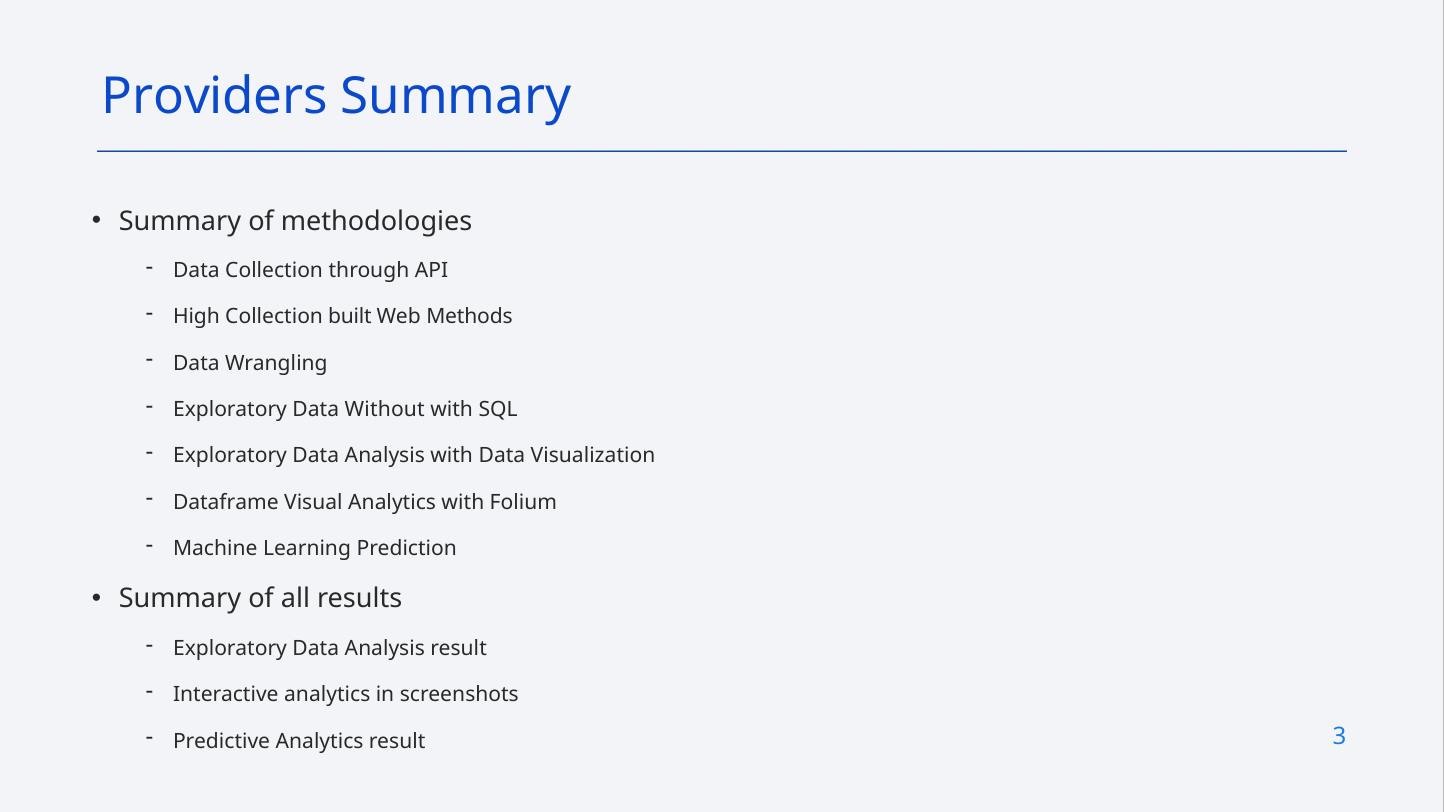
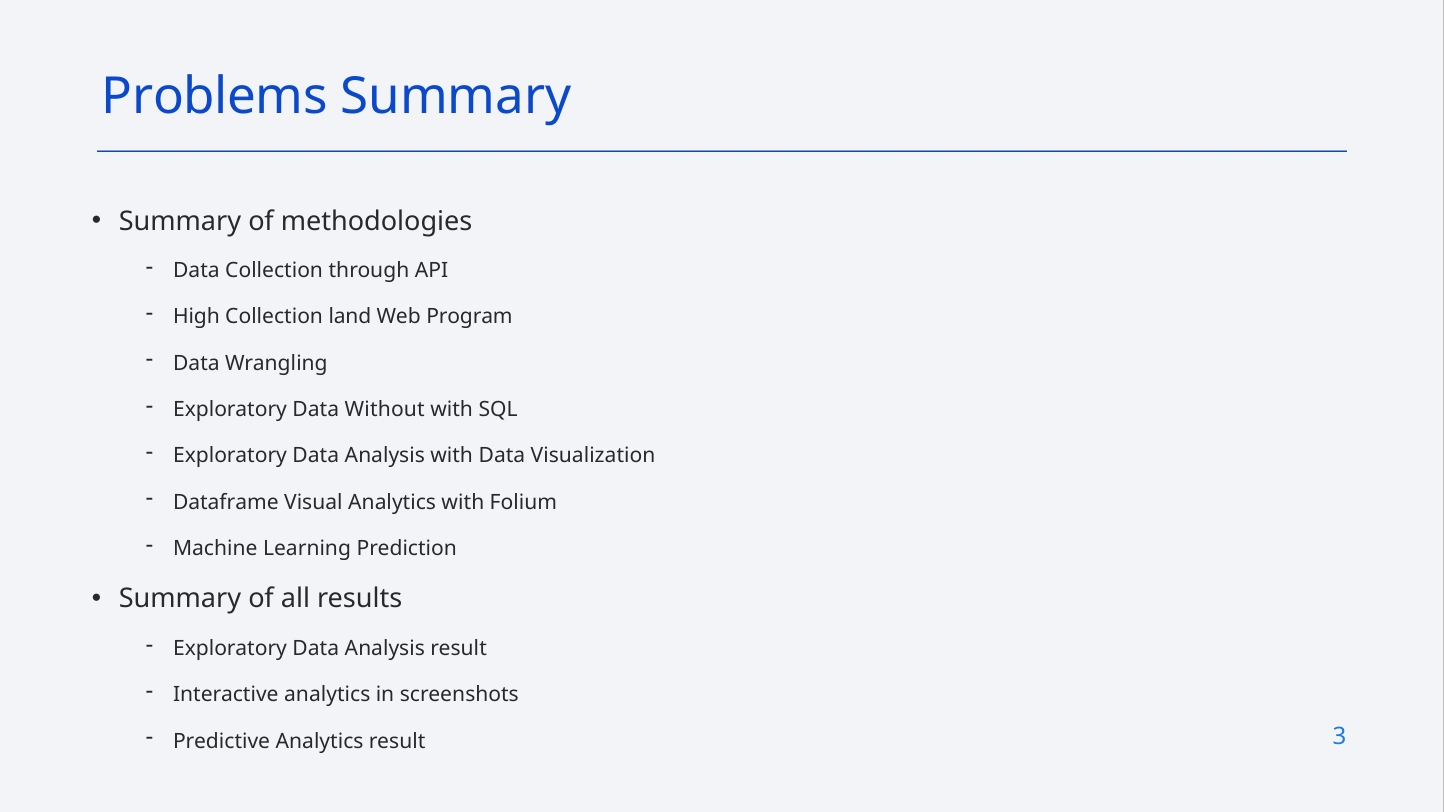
Providers: Providers -> Problems (215, 96)
built: built -> land (350, 317)
Methods: Methods -> Program (469, 317)
